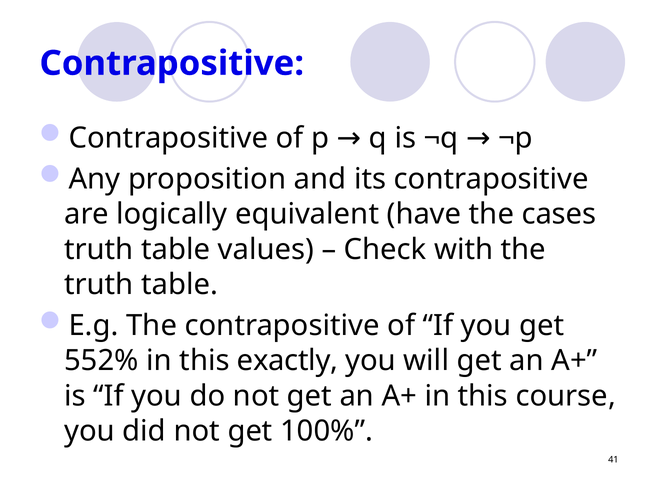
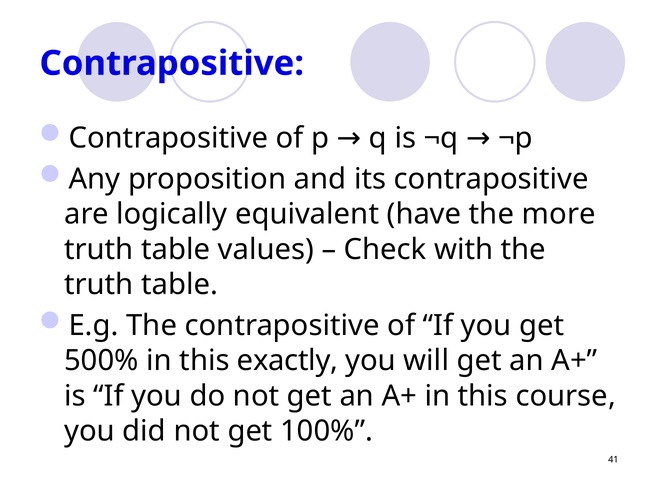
cases: cases -> more (559, 214)
552%: 552% -> 500% (101, 360)
